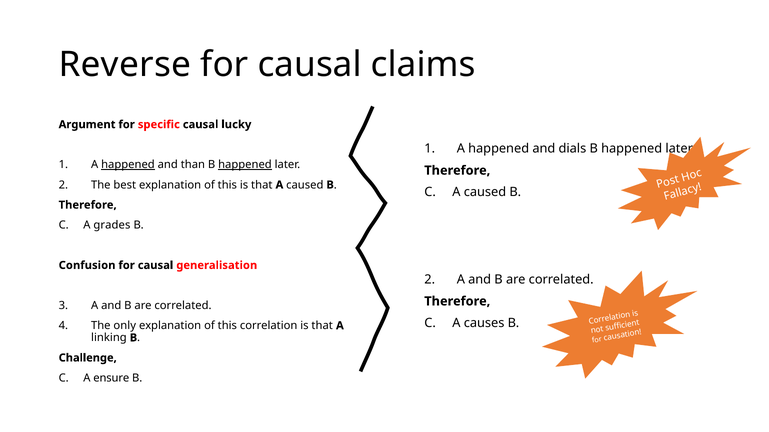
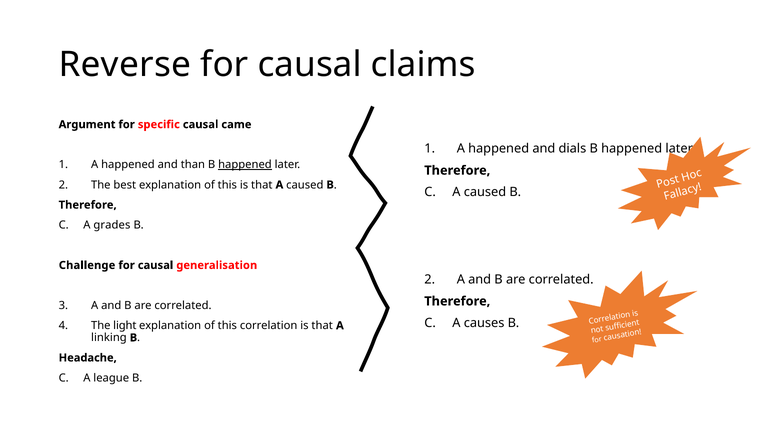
lucky: lucky -> came (236, 125)
happened underline: present -> none (128, 165)
Confusion: Confusion -> Challenge (87, 266)
only: only -> light (125, 326)
Challenge: Challenge -> Headache (88, 358)
ensure: ensure -> league (111, 378)
